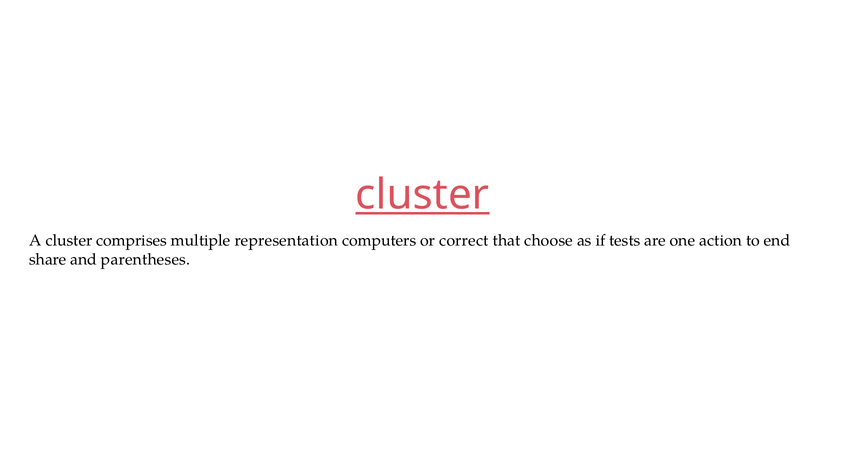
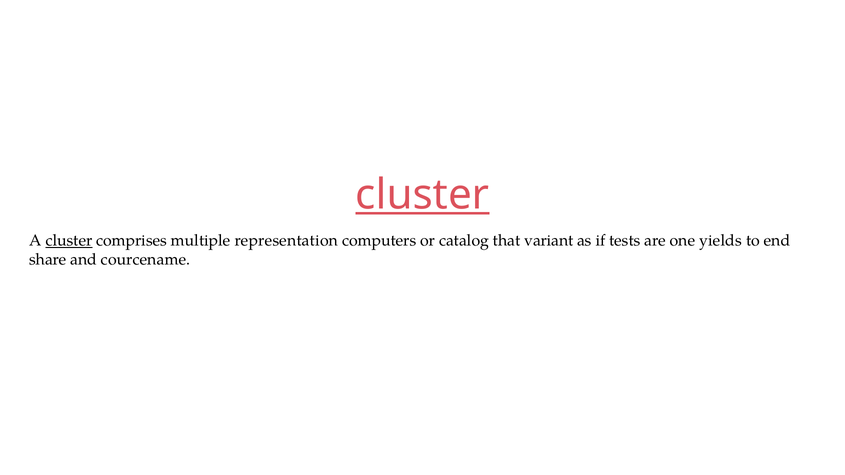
cluster underline: none -> present (69, 241)
correct: correct -> catalog (464, 241)
choose: choose -> variant (549, 241)
action: action -> yields (721, 241)
parentheses: parentheses -> courcename (146, 260)
